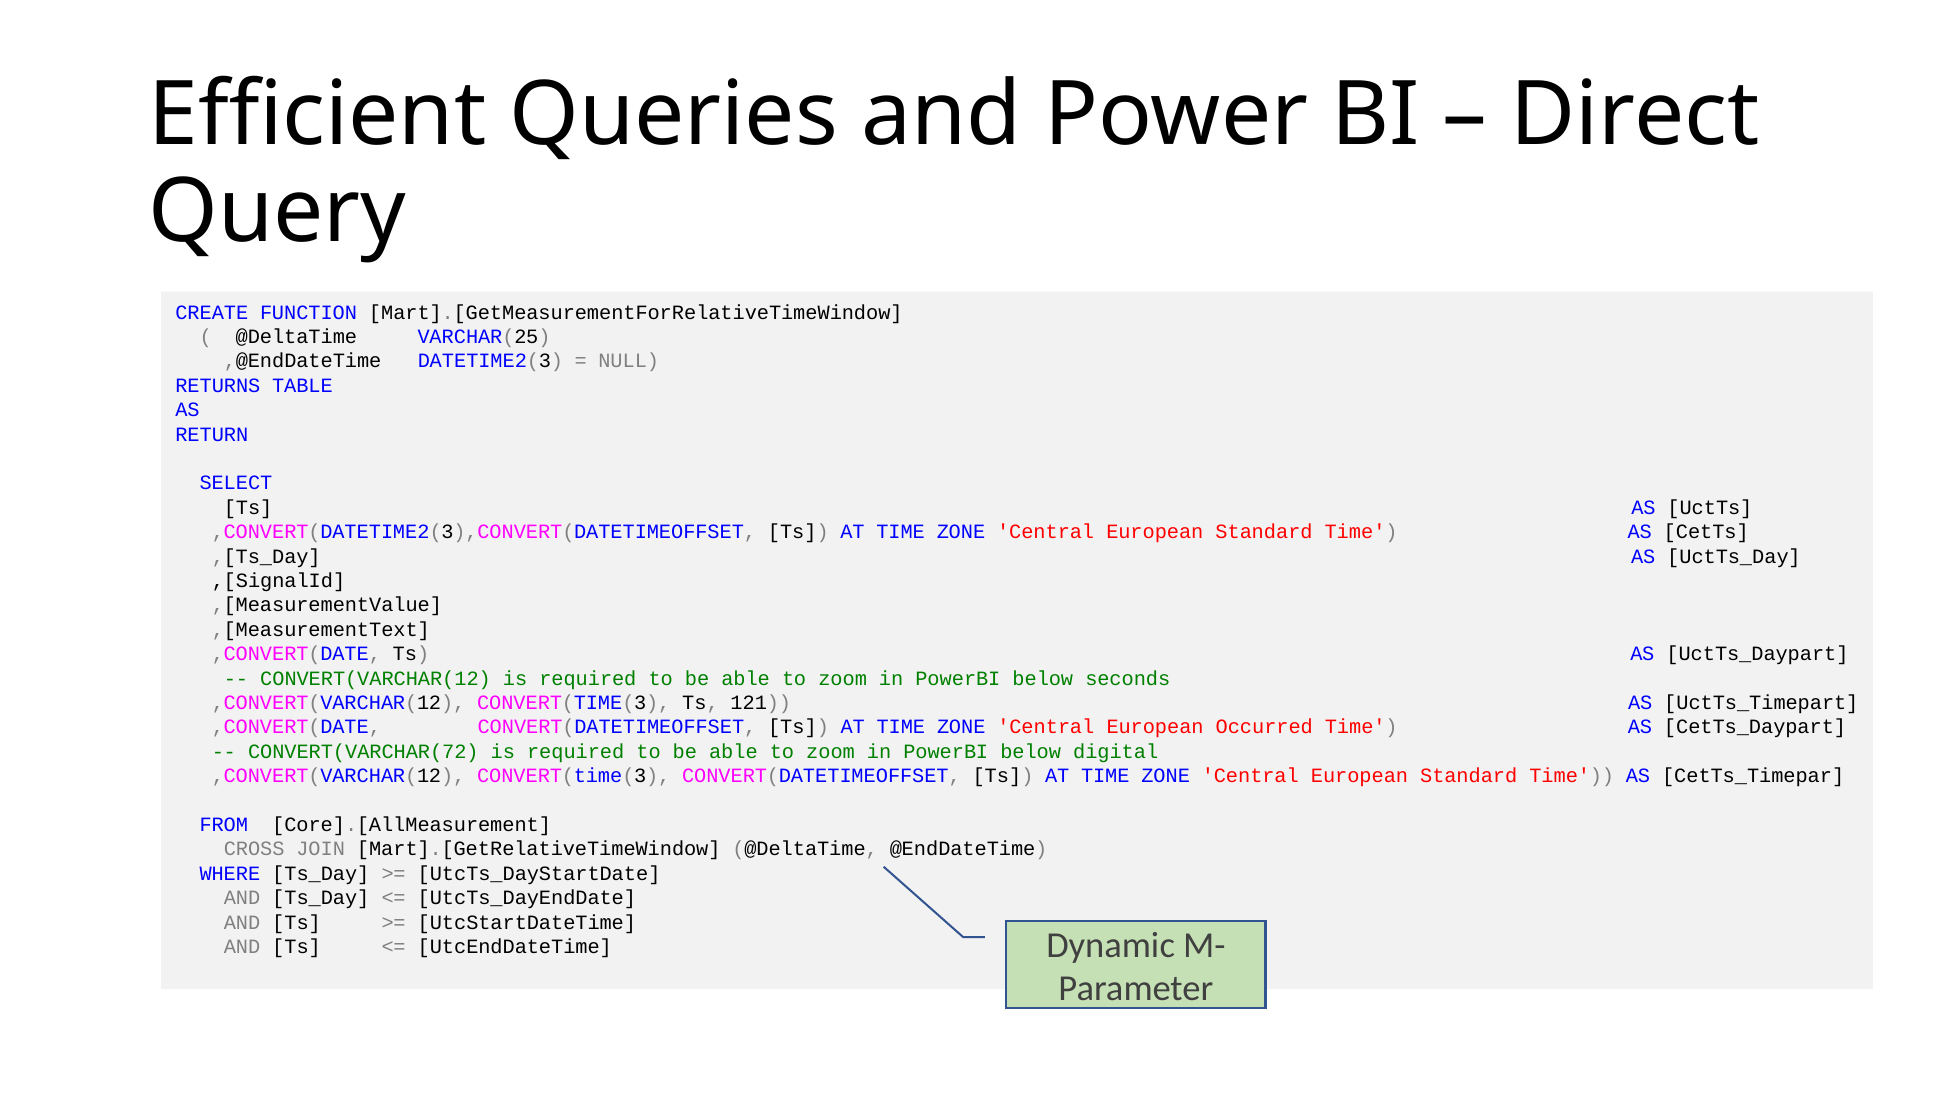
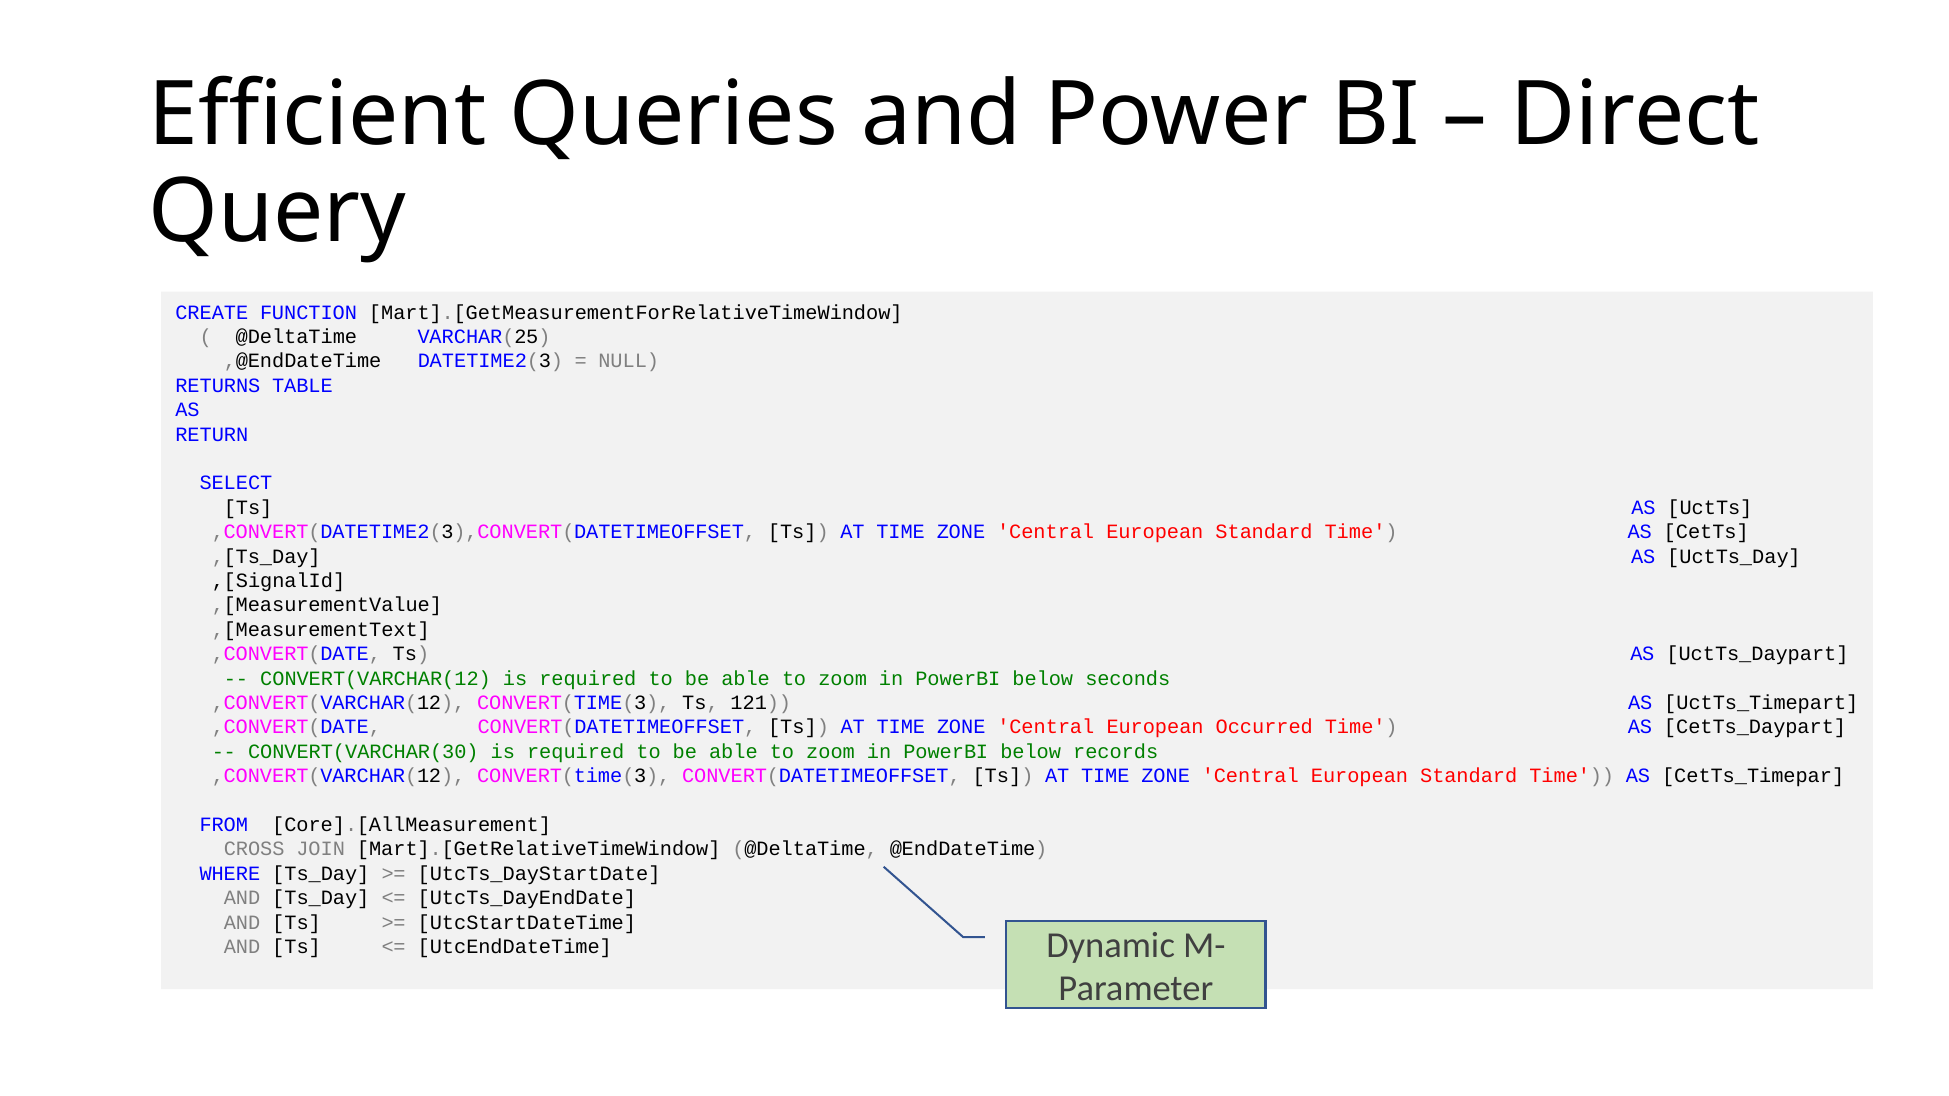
CONVERT(VARCHAR(72: CONVERT(VARCHAR(72 -> CONVERT(VARCHAR(30 (363, 752)
digital: digital -> records (1116, 752)
